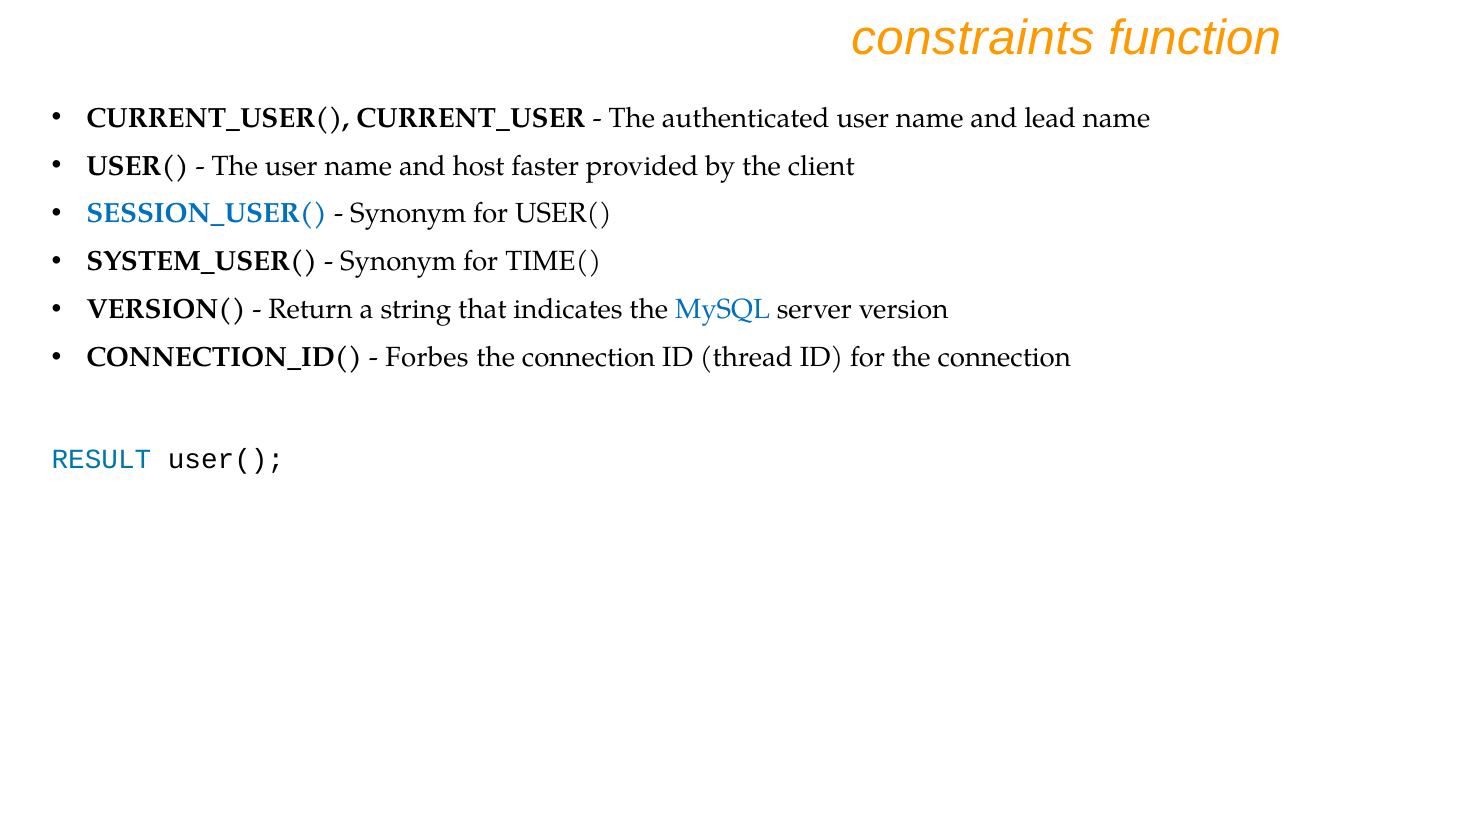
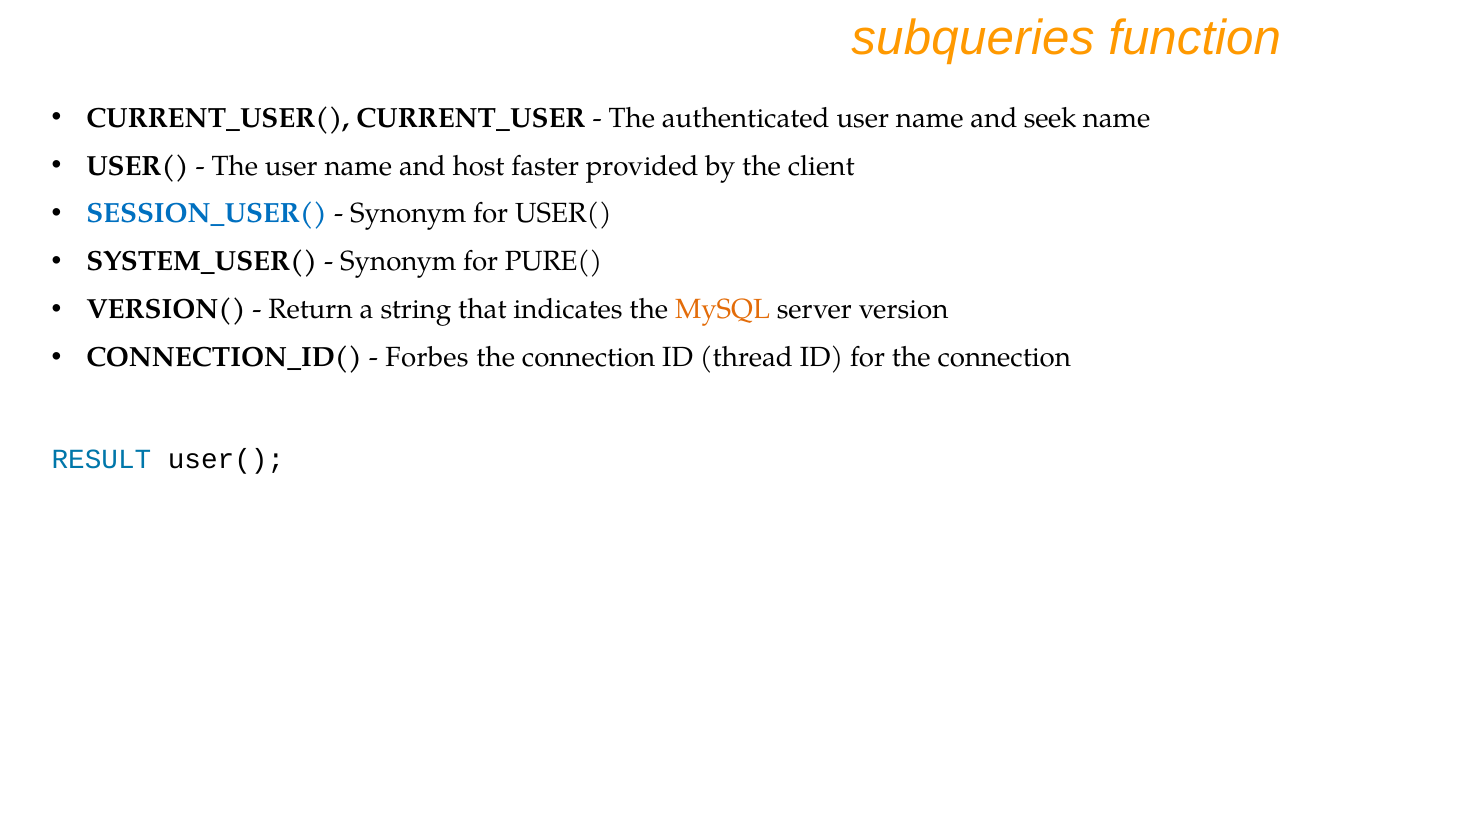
constraints: constraints -> subqueries (973, 38)
lead: lead -> seek (1050, 118)
TIME(: TIME( -> PURE( (554, 262)
MySQL colour: blue -> orange (723, 310)
